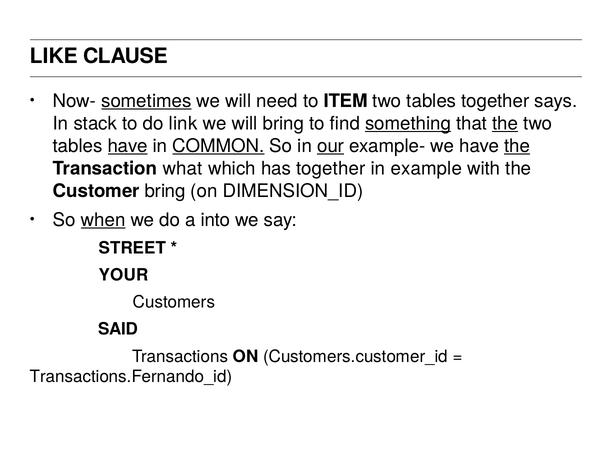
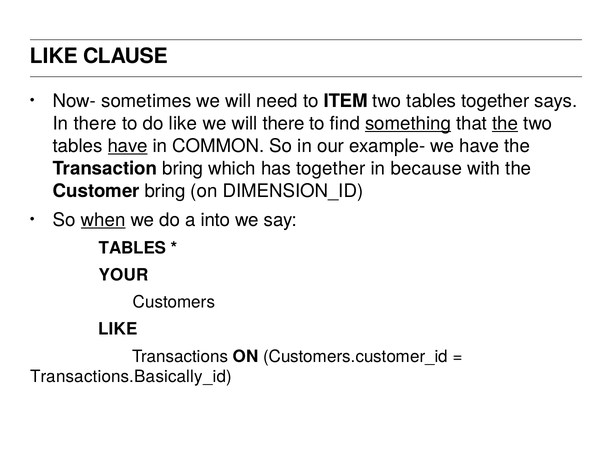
sometimes underline: present -> none (146, 101)
In stack: stack -> there (95, 124)
do link: link -> like (183, 124)
will bring: bring -> there (284, 124)
COMMON underline: present -> none (218, 146)
our underline: present -> none (331, 146)
the underline: present -> none (517, 146)
Transaction what: what -> bring (183, 168)
example: example -> because (426, 168)
STREET: STREET -> TABLES (132, 248)
SAID: SAID -> LIKE (118, 329)
Transactions.Fernando_id: Transactions.Fernando_id -> Transactions.Basically_id (131, 377)
